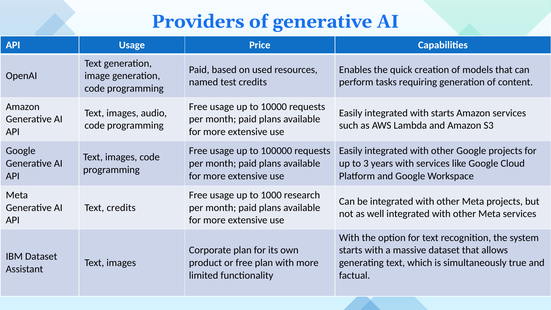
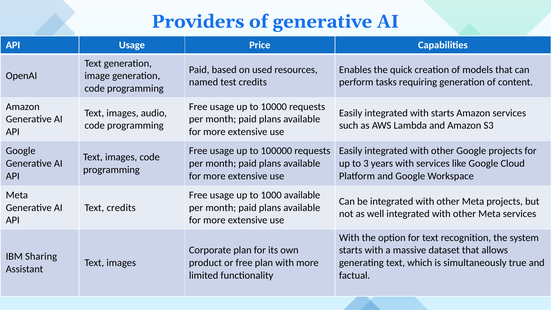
1000 research: research -> available (302, 195)
IBM Dataset: Dataset -> Sharing (41, 257)
